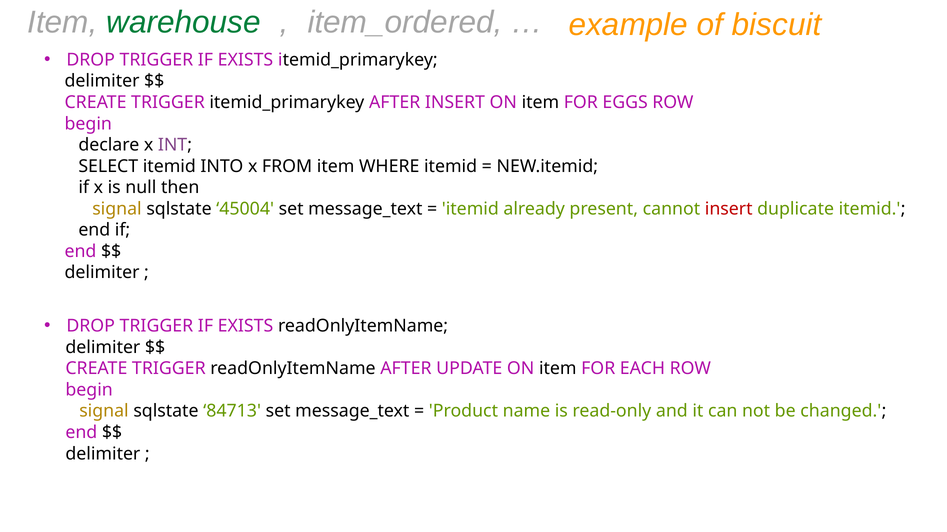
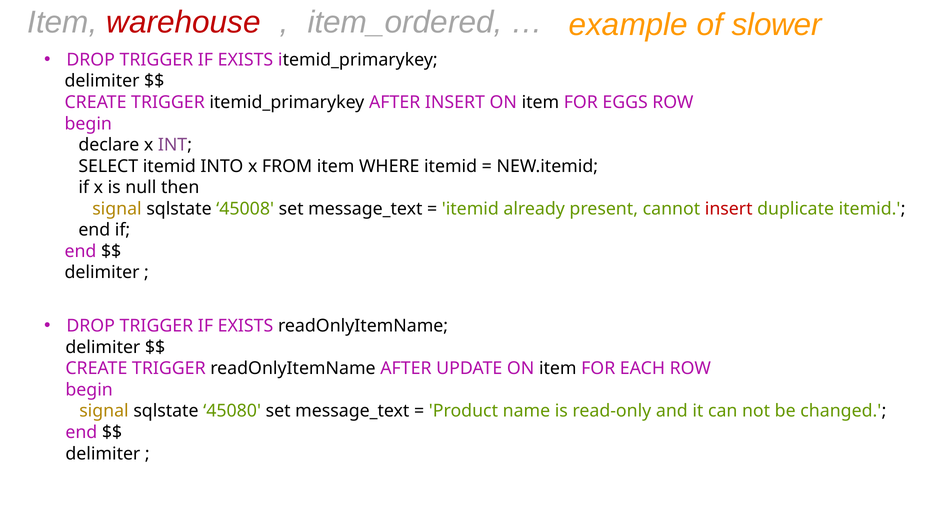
warehouse colour: green -> red (184, 23)
biscuit: biscuit -> slower (777, 25)
45004: 45004 -> 45008 (245, 209)
84713: 84713 -> 45080 (232, 412)
